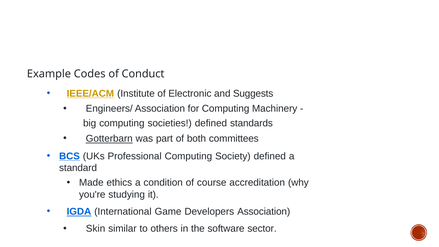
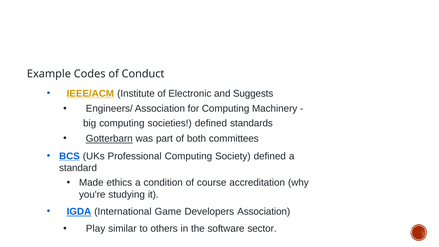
Skin: Skin -> Play (96, 229)
